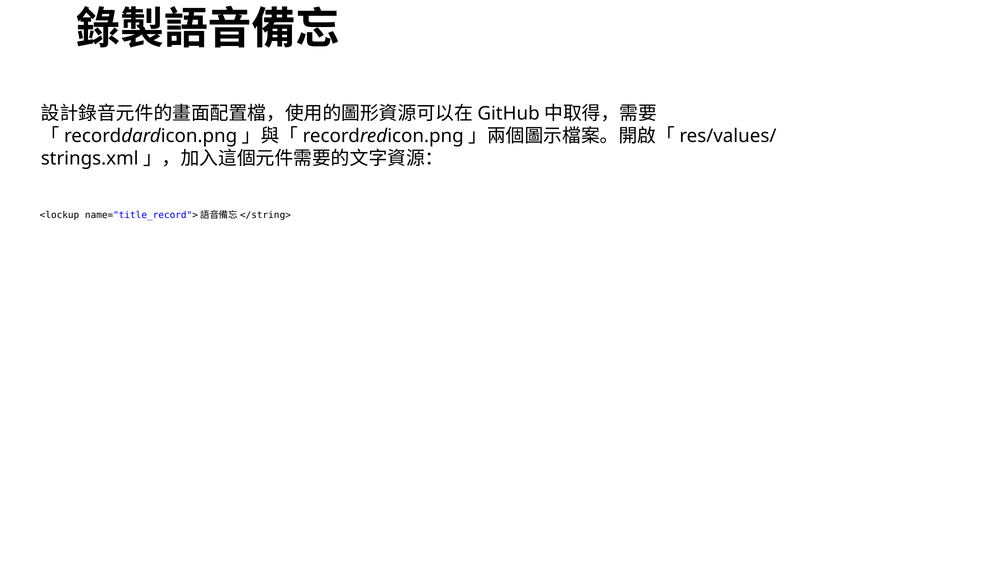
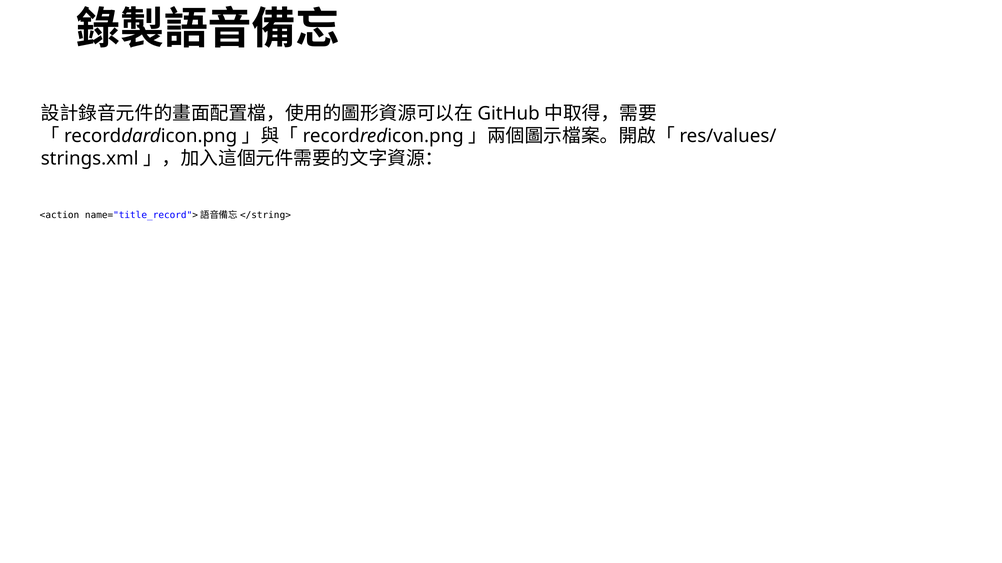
<lockup: <lockup -> <action (60, 215)
